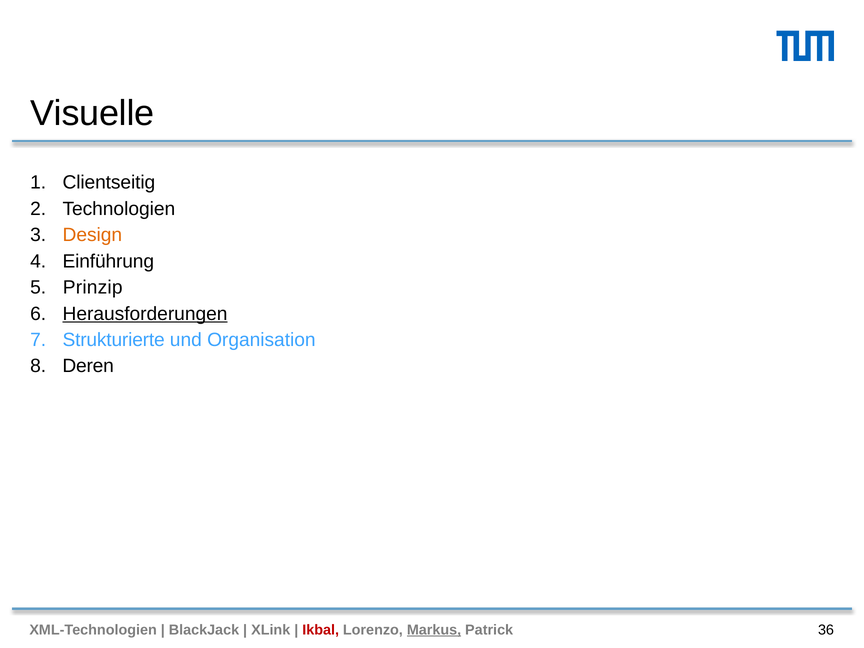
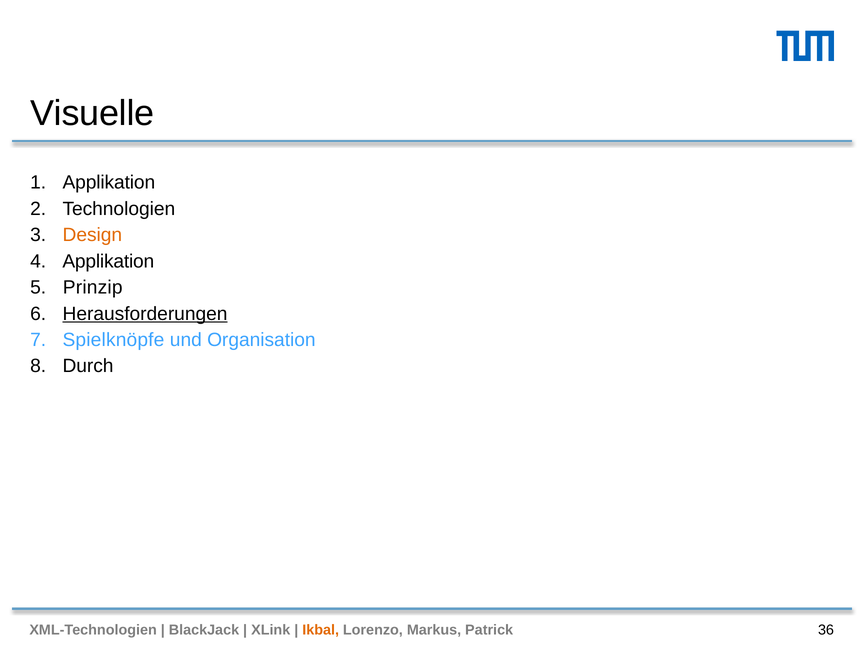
Clientseitig: Clientseitig -> Applikation (109, 183)
Einführung: Einführung -> Applikation (108, 261)
Strukturierte: Strukturierte -> Spielknöpfe (113, 340)
Deren: Deren -> Durch (88, 366)
Ikbal colour: red -> orange (321, 630)
Markus underline: present -> none (434, 630)
